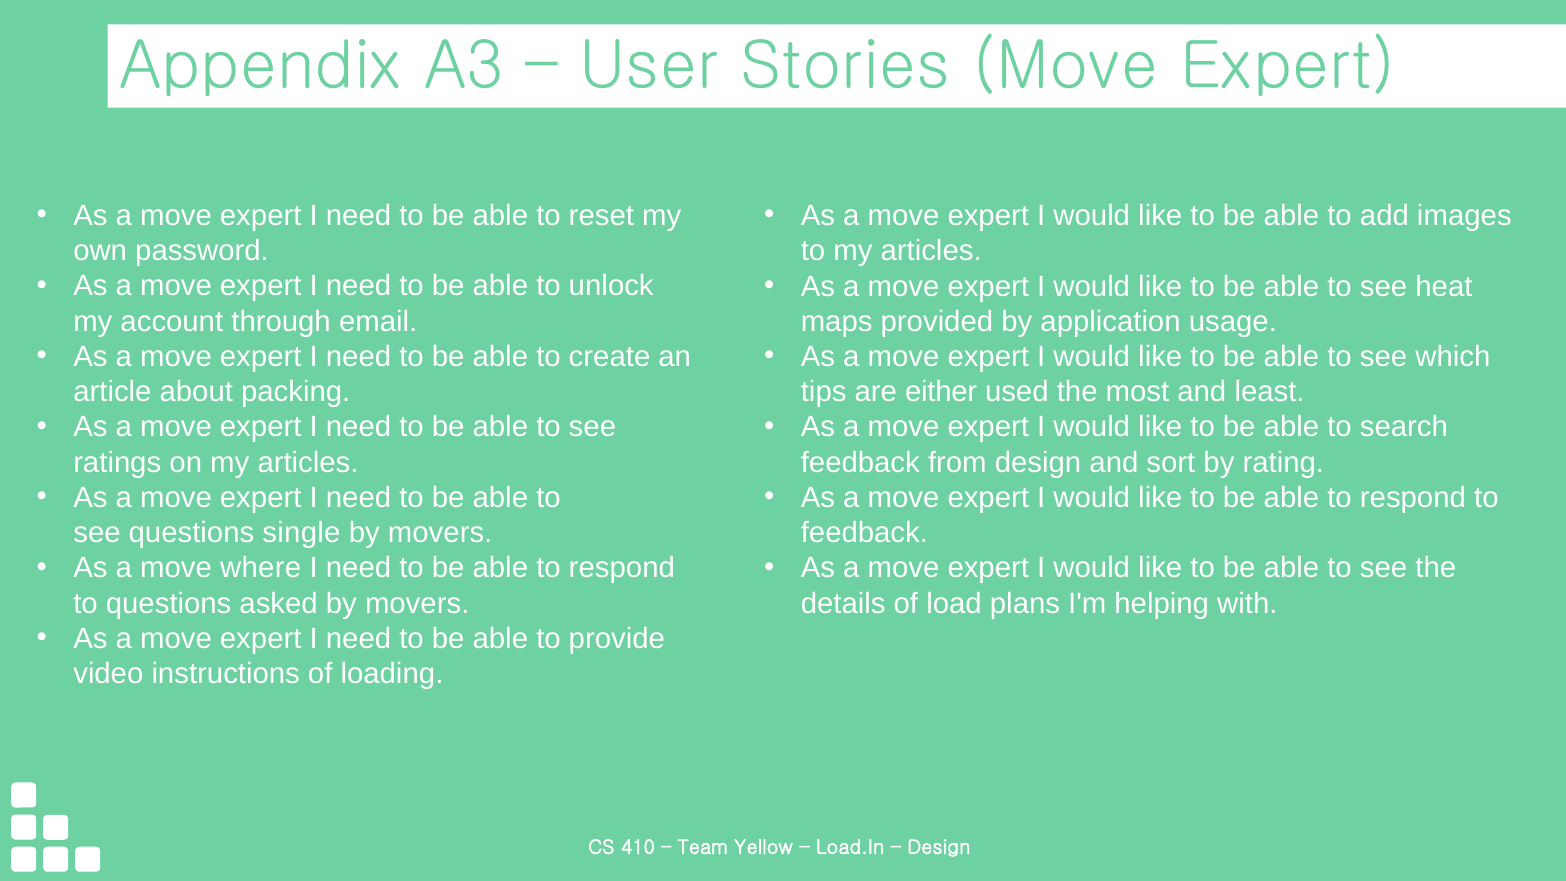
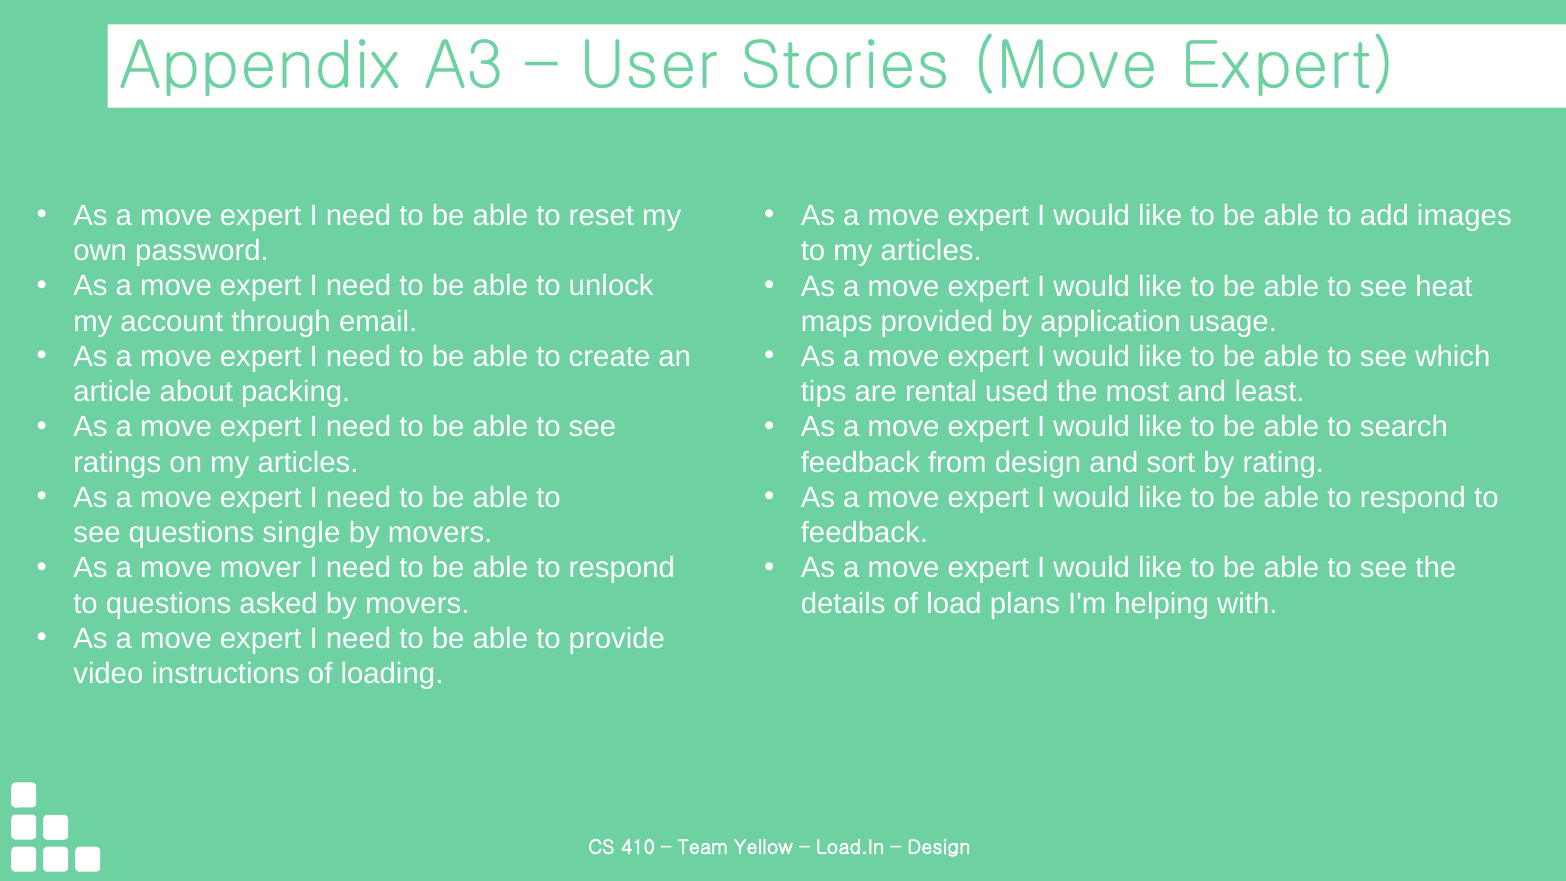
either: either -> rental (941, 392)
where: where -> mover (261, 568)
